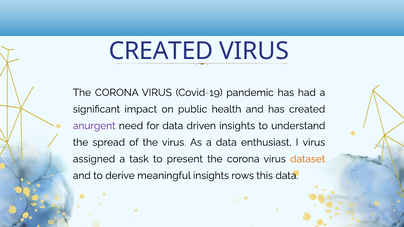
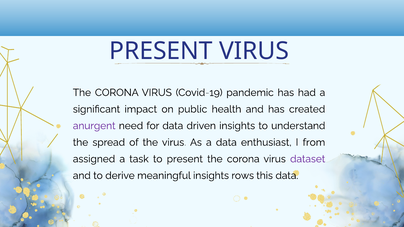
CREATED: CREATED -> PRESENT (161, 51)
I virus: virus -> from (314, 143)
dataset colour: orange -> purple (308, 159)
